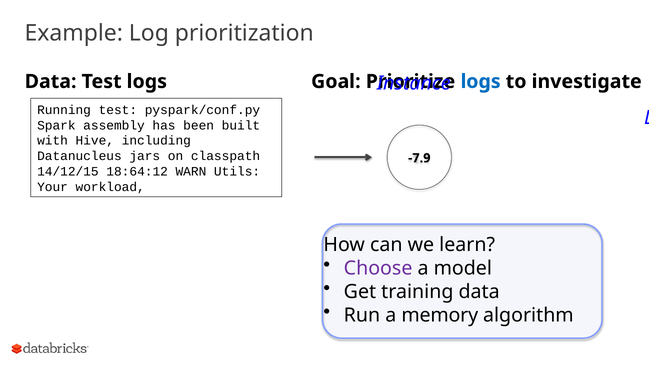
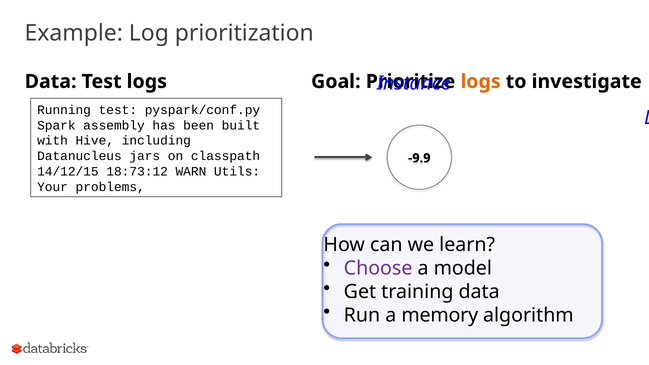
logs colour: blue -> orange (481, 82)
-7.9: -7.9 -> -9.9 (419, 158)
18:64:12: 18:64:12 -> 18:73:12 (137, 172)
workload: workload -> problems (110, 187)
